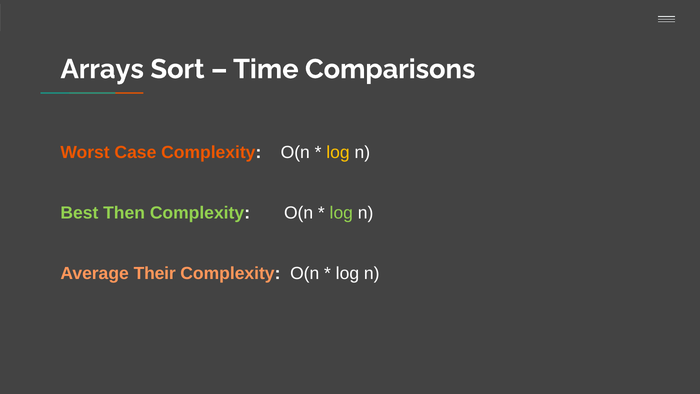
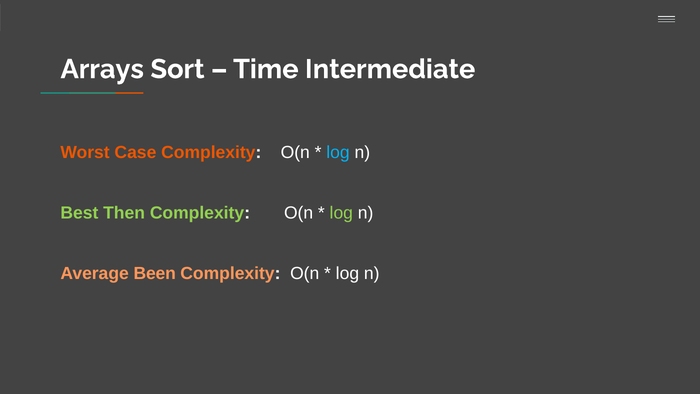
Comparisons: Comparisons -> Intermediate (390, 69)
log colour: yellow -> light blue (338, 152)
Their: Their -> Been (155, 273)
